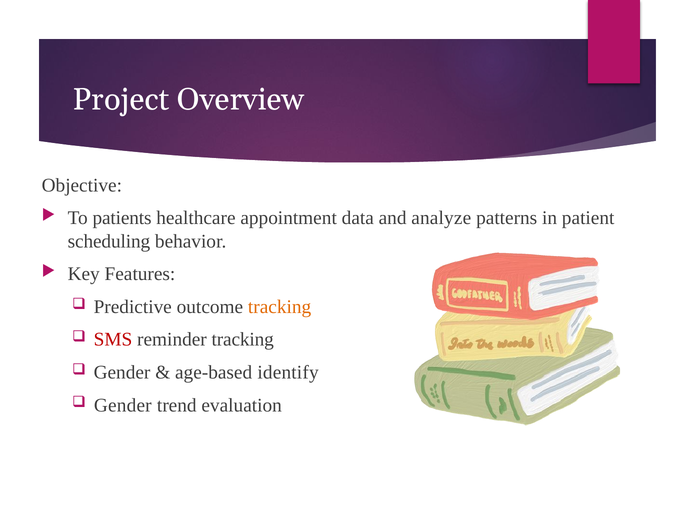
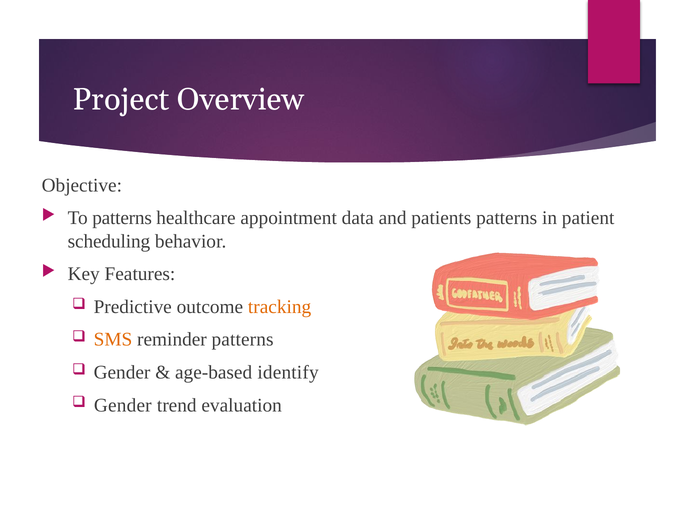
To patients: patients -> patterns (122, 218)
analyze: analyze -> patients (441, 218)
SMS colour: red -> orange (113, 340)
reminder tracking: tracking -> patterns (243, 340)
